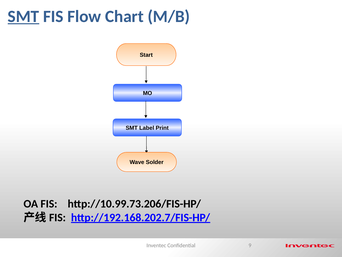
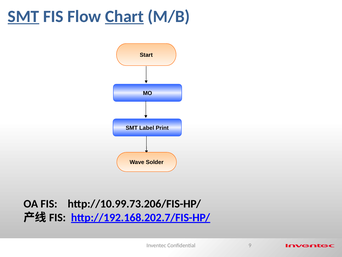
Chart underline: none -> present (124, 16)
